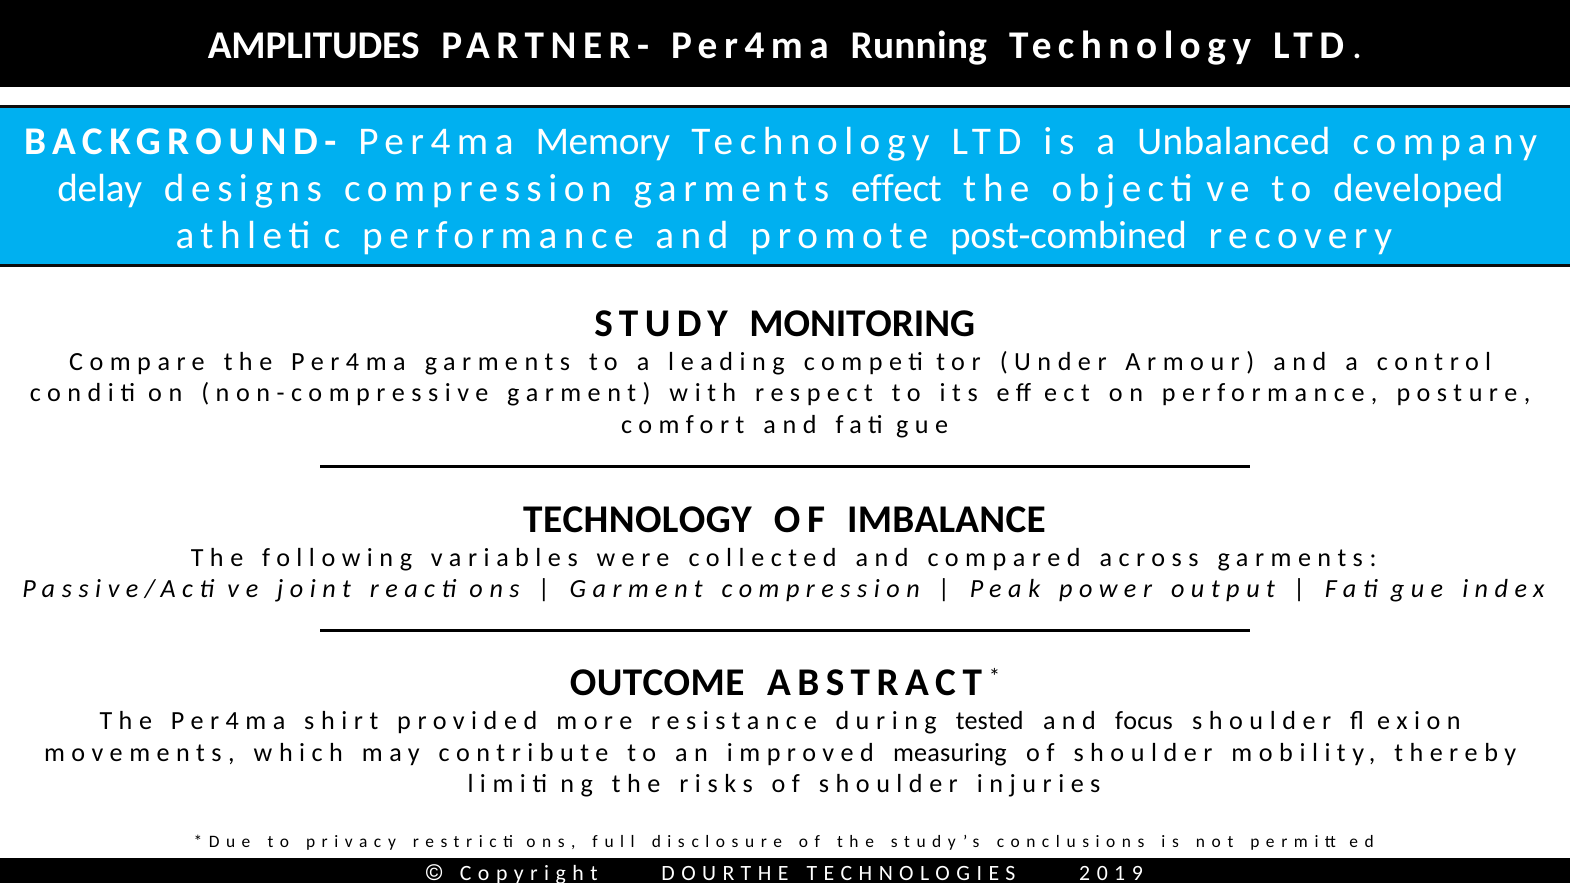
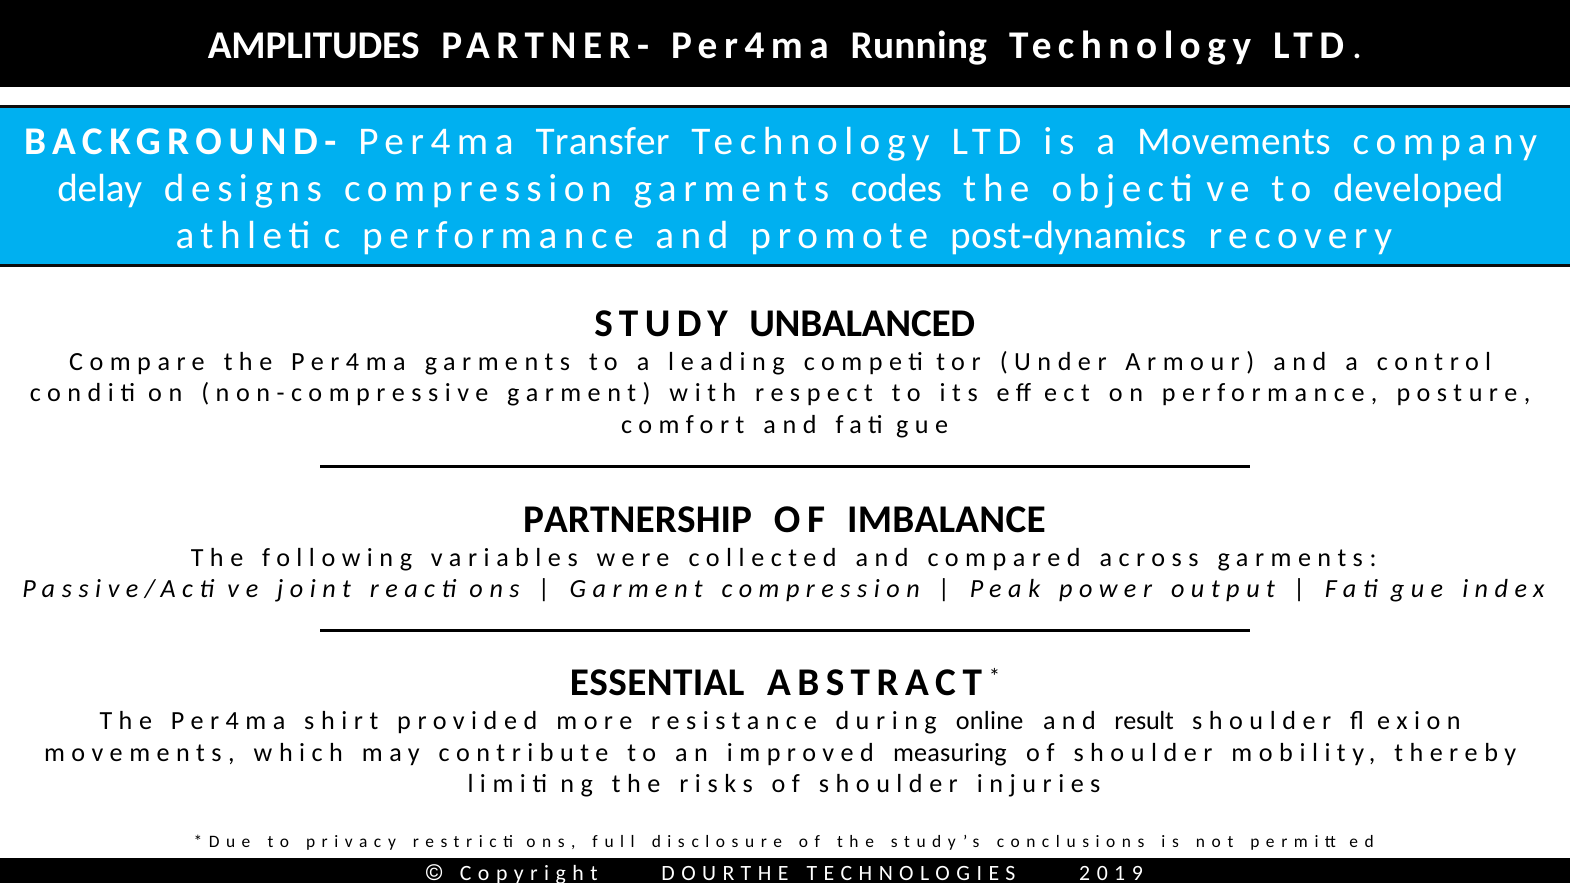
Memory: Memory -> Transfer (603, 142)
Unbalanced: Unbalanced -> Movements (1234, 142)
effect: effect -> codes (896, 189)
post-combined: post-combined -> post-dynamics (1068, 236)
MONITORING: MONITORING -> UNBALANCED (862, 323)
TECHNOLOGY: TECHNOLOGY -> PARTNERSHIP (638, 519)
OUTCOME: OUTCOME -> ESSENTIAL (657, 683)
tested: tested -> online (990, 721)
focus: focus -> result (1144, 721)
